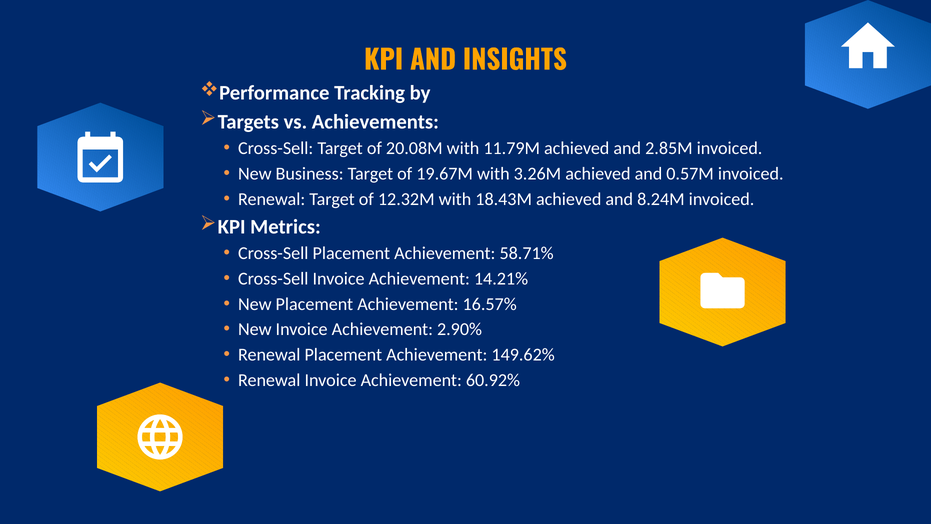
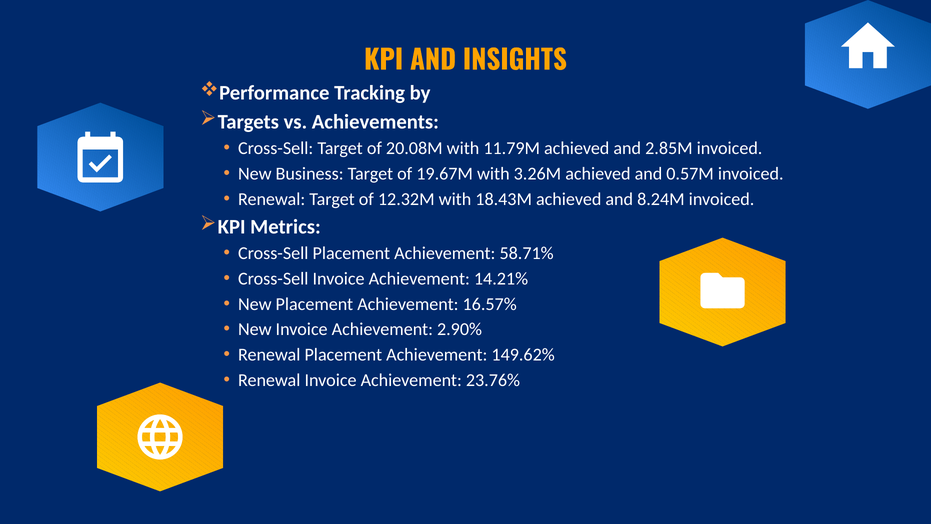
60.92%: 60.92% -> 23.76% (493, 380)
